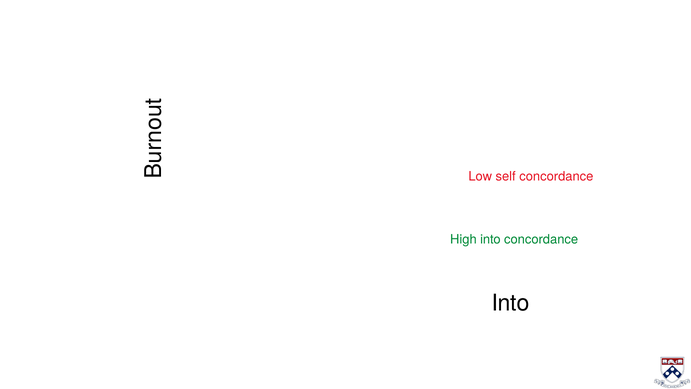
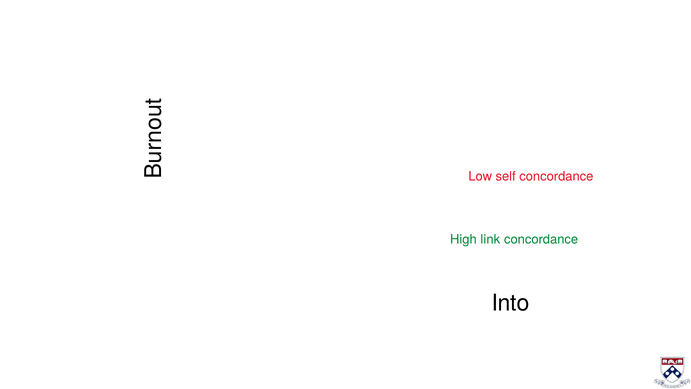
High into: into -> link (490, 239)
